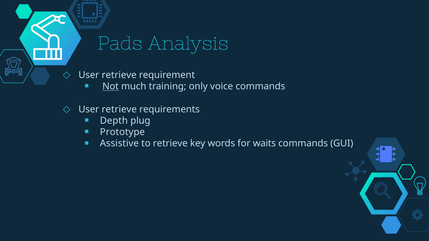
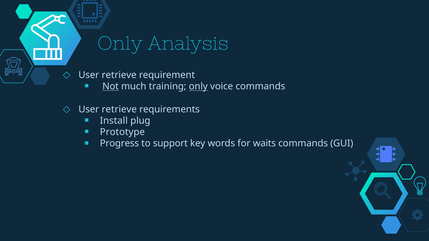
Pads: Pads -> Only (120, 44)
only underline: none -> present (198, 87)
Depth: Depth -> Install (114, 121)
Assistive: Assistive -> Progress (119, 144)
to retrieve: retrieve -> support (170, 144)
